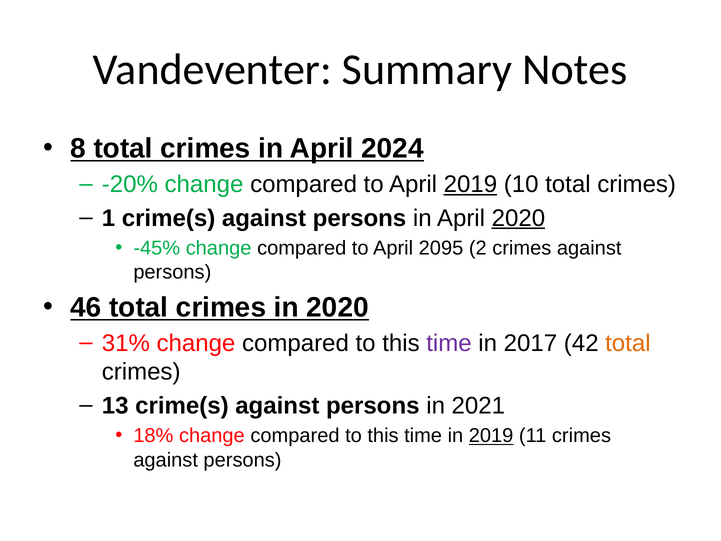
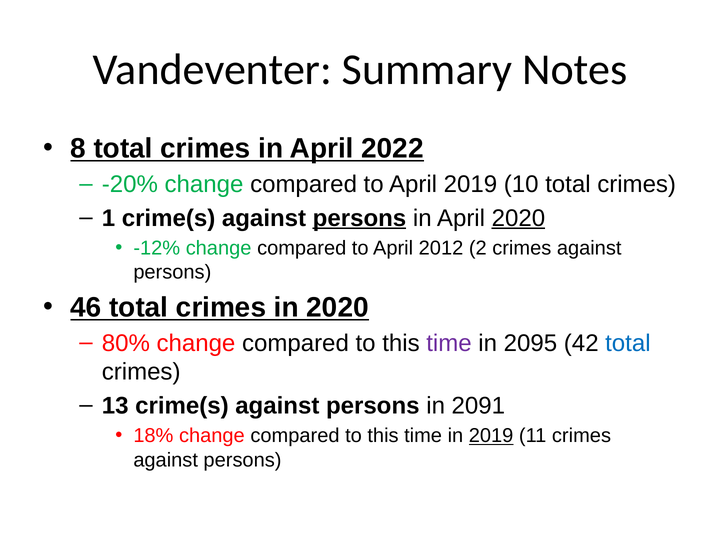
2024: 2024 -> 2022 (392, 149)
2019 underline: present -> none (470, 184)
persons underline: none -> present (359, 218)
-45%: -45% -> -12% (157, 248)
2095: 2095 -> 2012 (441, 248)
31%: 31% -> 80% (126, 343)
2017: 2017 -> 2095 (530, 343)
total colour: orange -> blue (628, 343)
2021: 2021 -> 2091 (478, 405)
